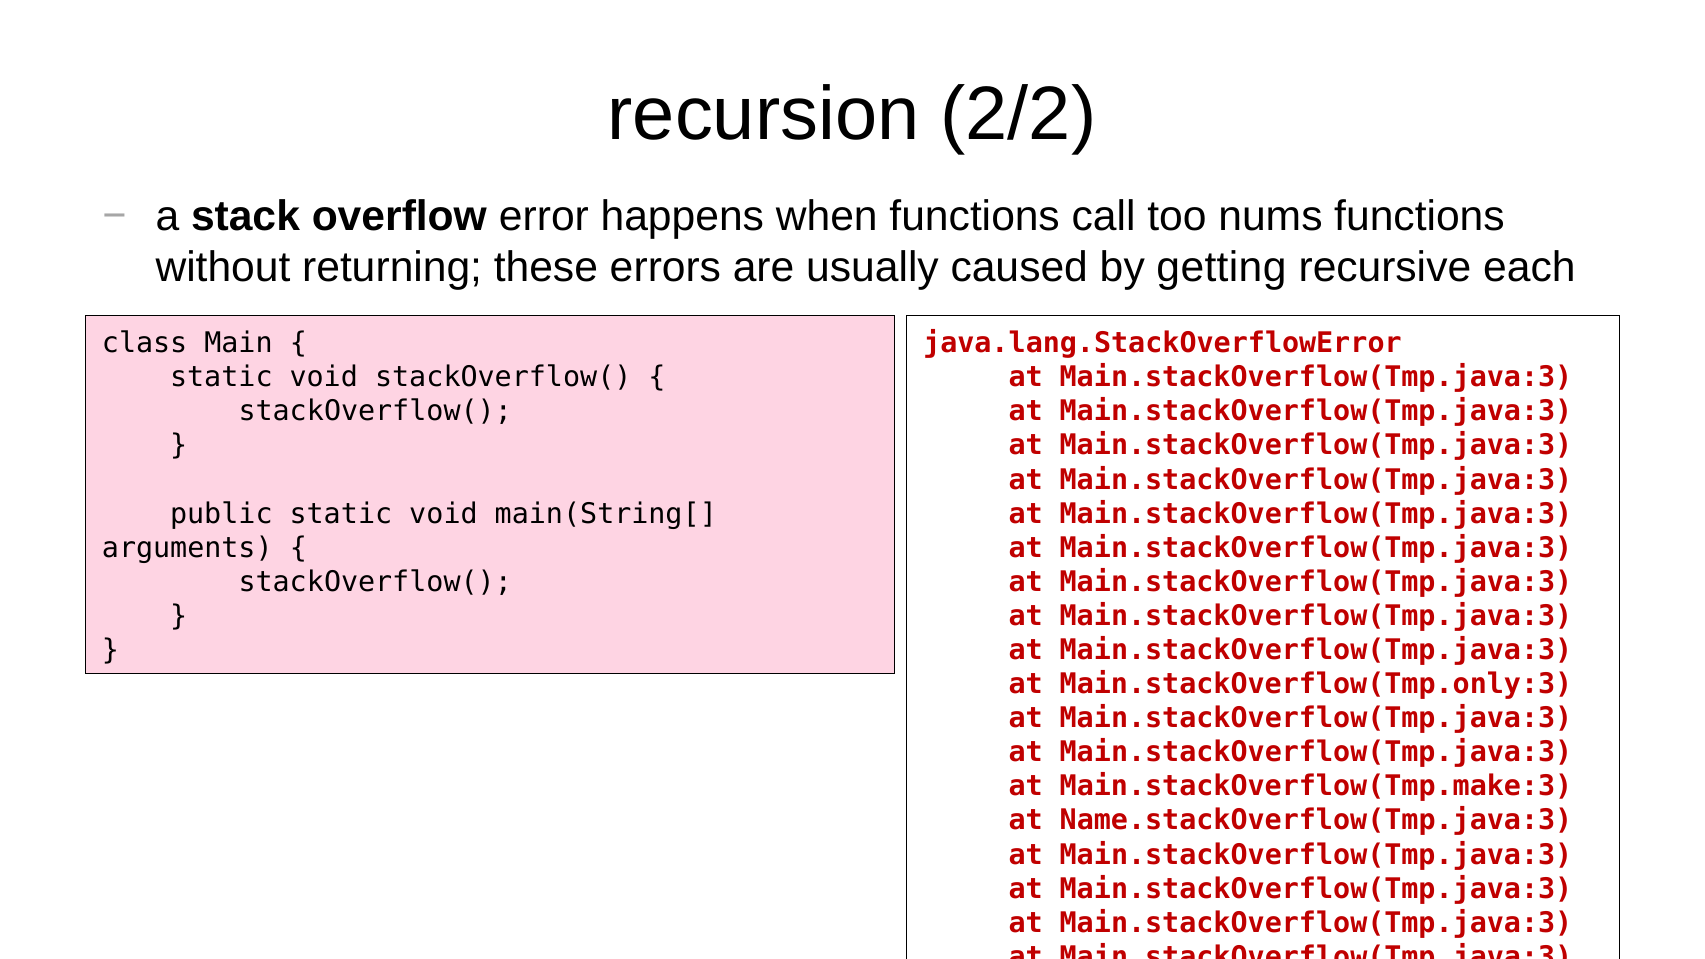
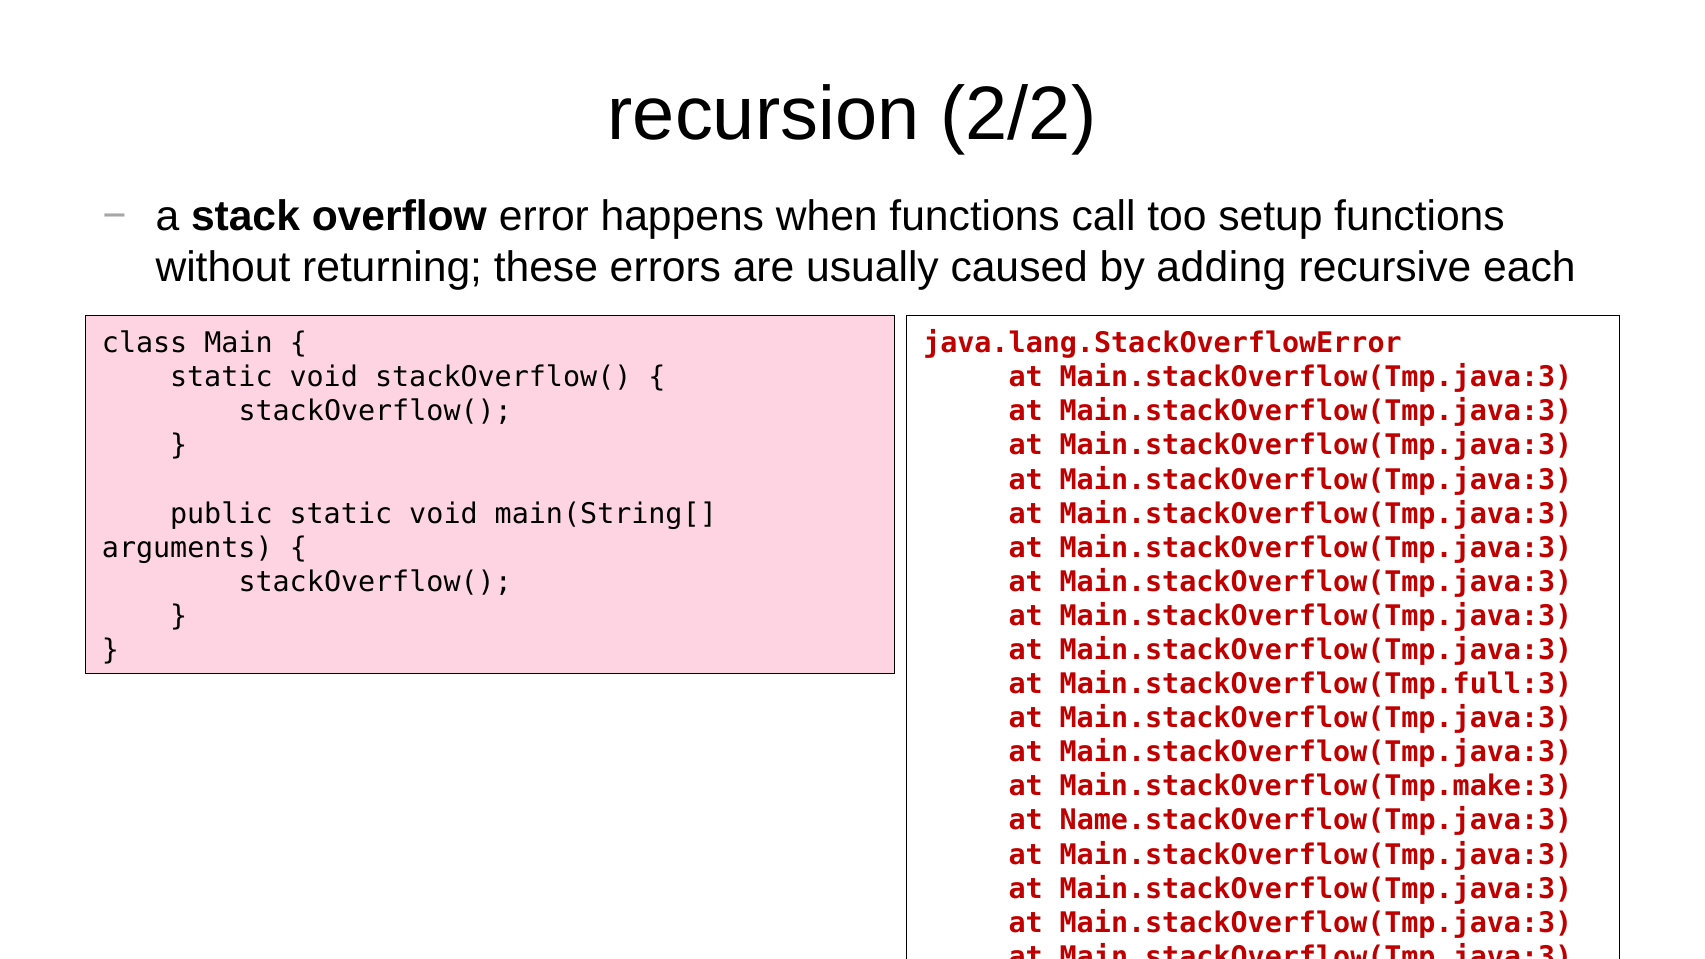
nums: nums -> setup (1270, 217)
getting: getting -> adding (1221, 268)
Main.stackOverflow(Tmp.only:3: Main.stackOverflow(Tmp.only:3 -> Main.stackOverflow(Tmp.full:3 (1316, 684)
